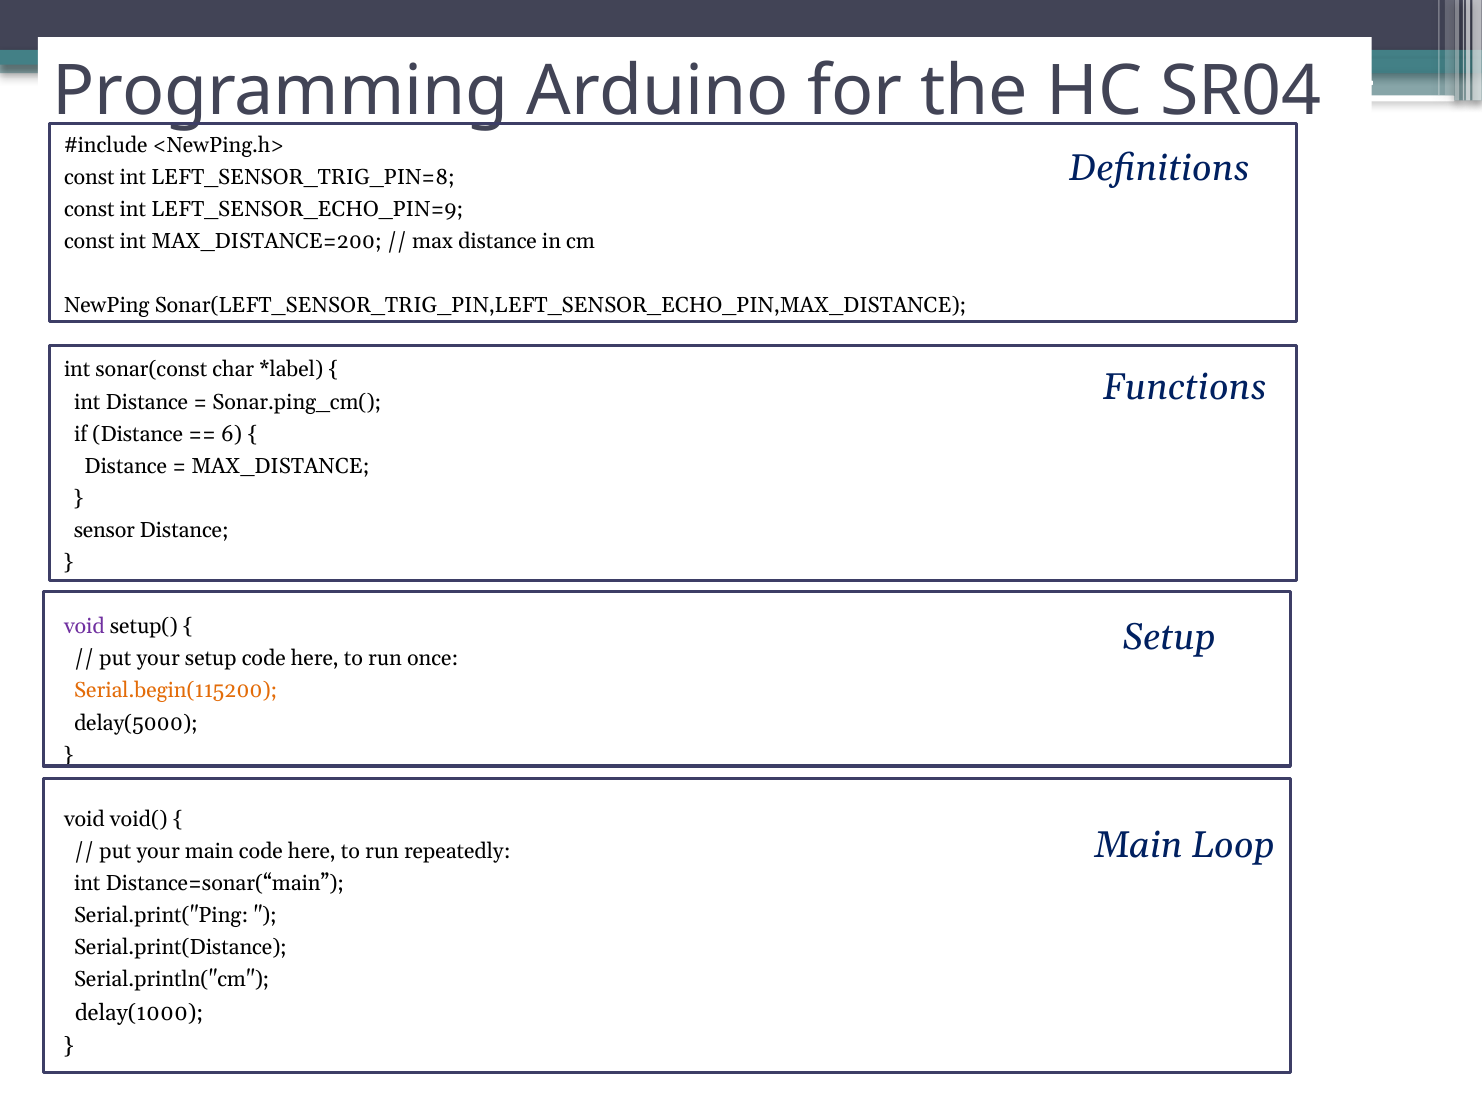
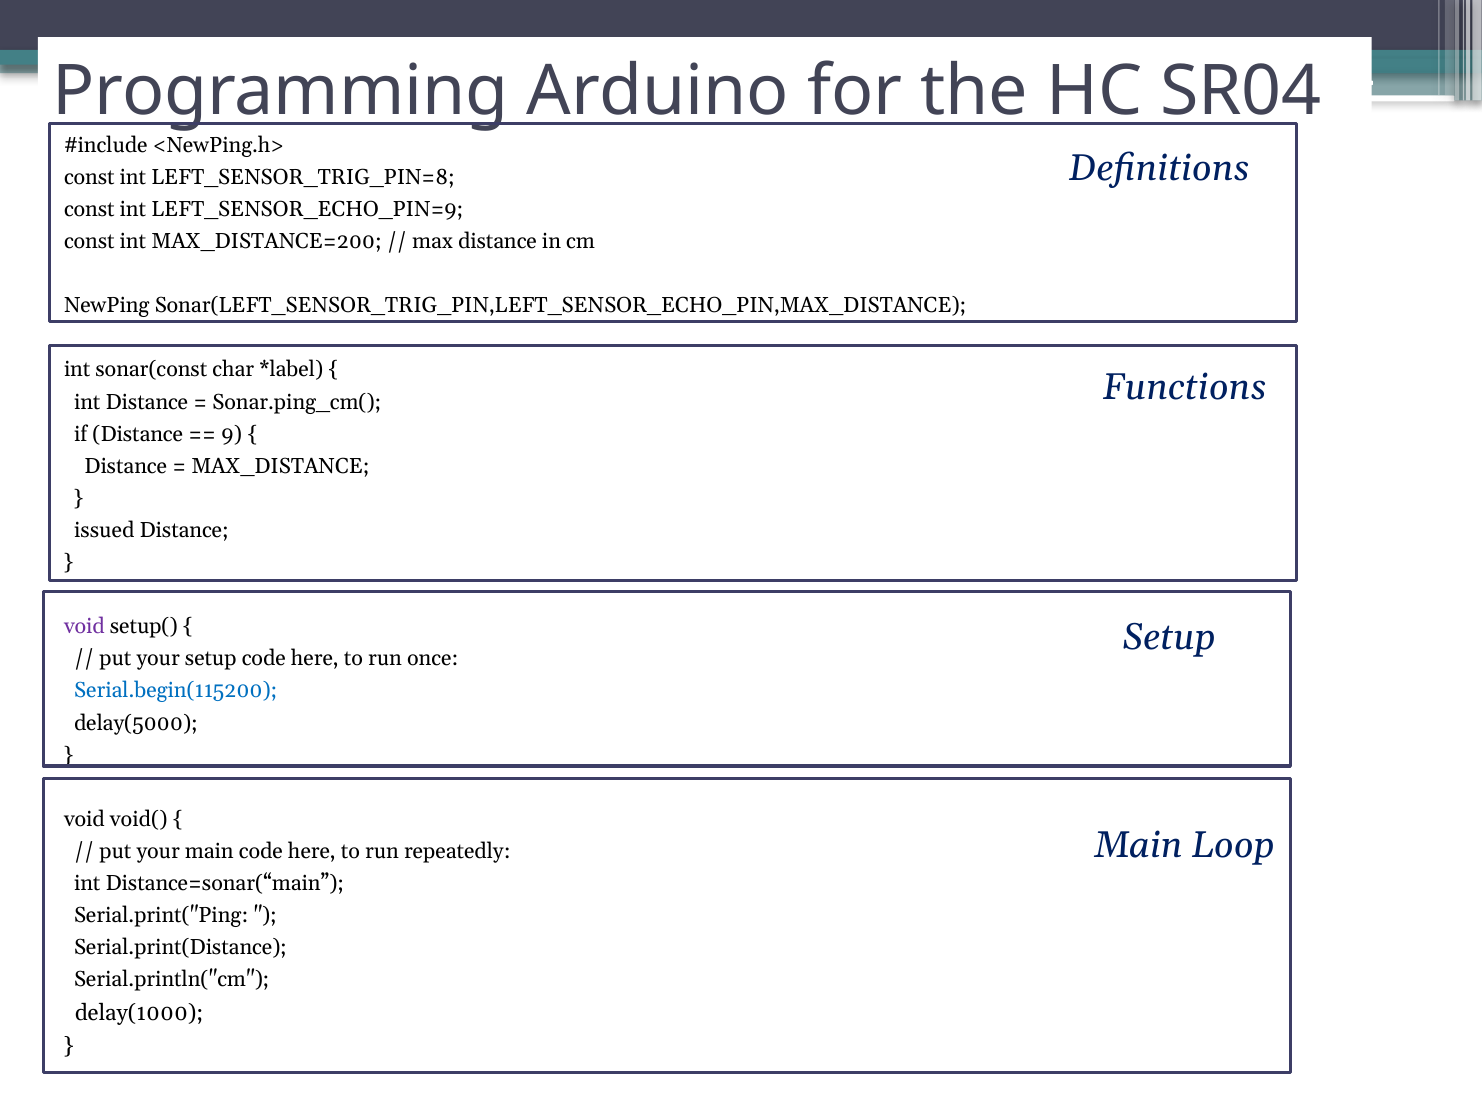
6: 6 -> 9 (232, 434)
sensor: sensor -> issued (104, 530)
Serial.begin(115200 colour: orange -> blue (176, 691)
